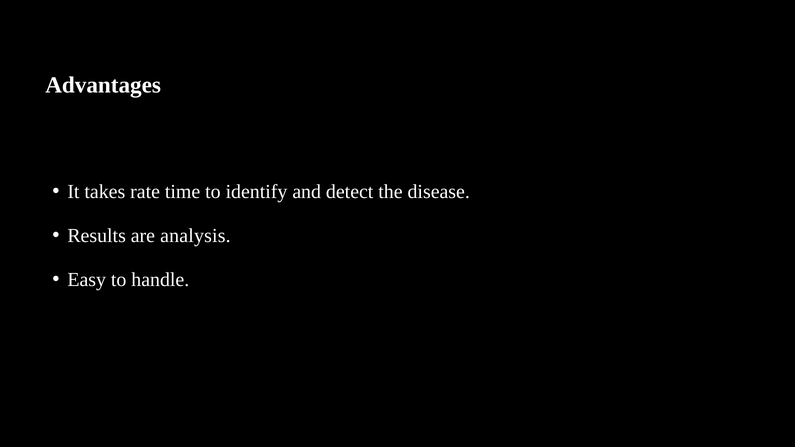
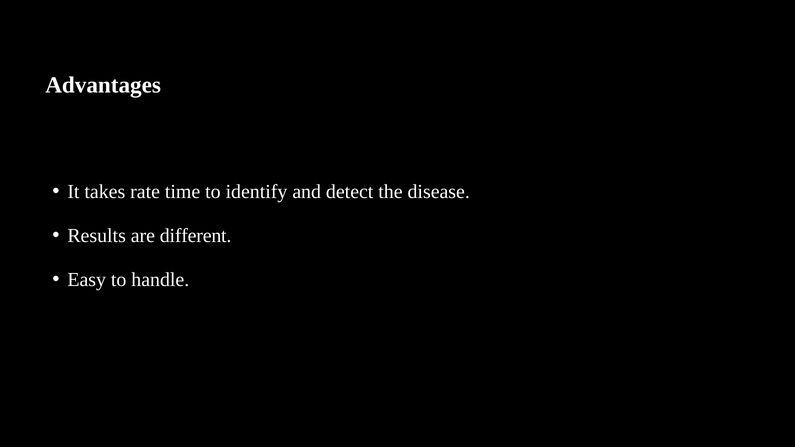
analysis: analysis -> different (196, 236)
